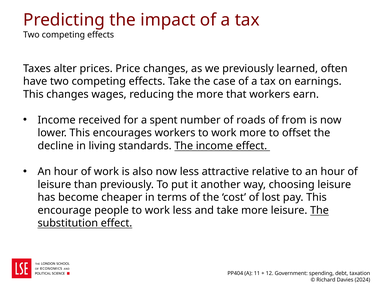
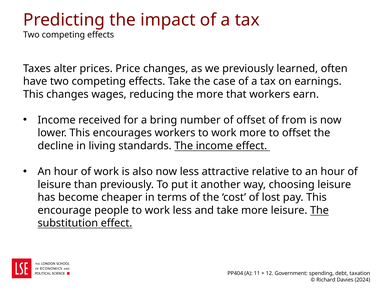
spent: spent -> bring (164, 120)
of roads: roads -> offset (251, 120)
